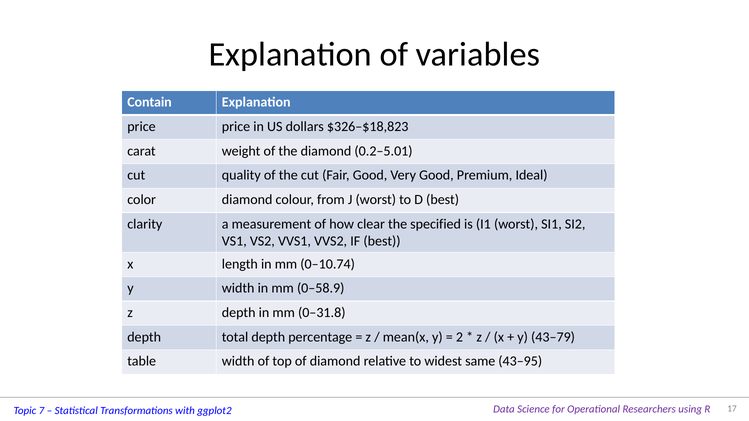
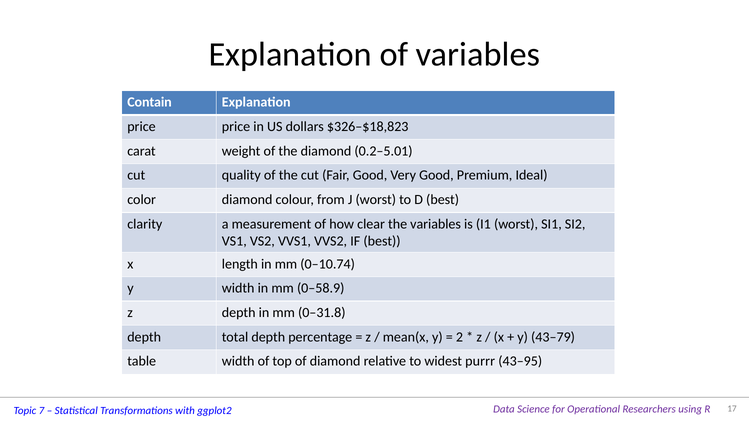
the specified: specified -> variables (436, 224)
same: same -> purrr (480, 362)
